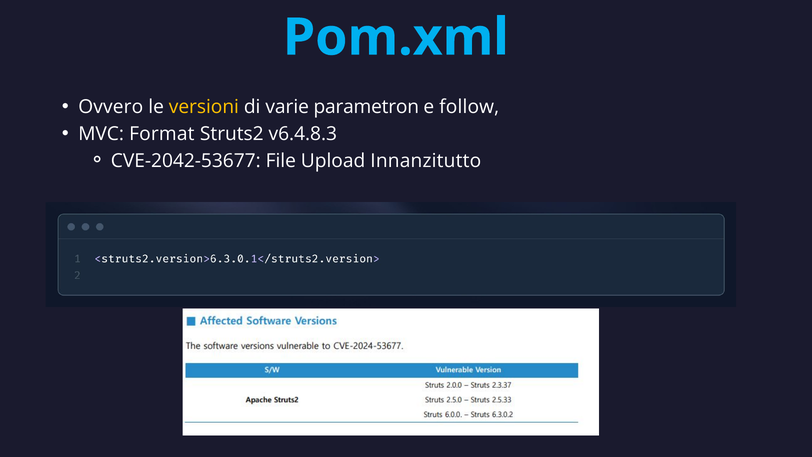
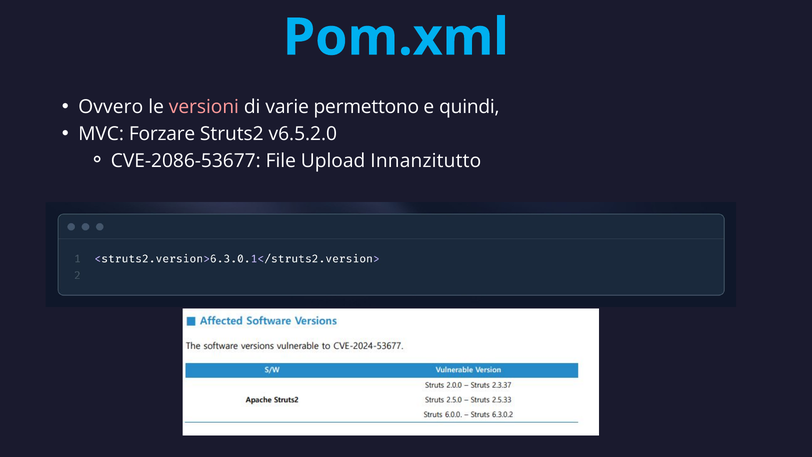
versioni colour: yellow -> pink (204, 107)
parametron: parametron -> permettono (366, 107)
follow: follow -> quindi (469, 107)
Format: Format -> Forzare (162, 134)
v6.4.8.3: v6.4.8.3 -> v6.5.2.0 (303, 134)
CVE-2042-53677: CVE-2042-53677 -> CVE-2086-53677 (186, 161)
